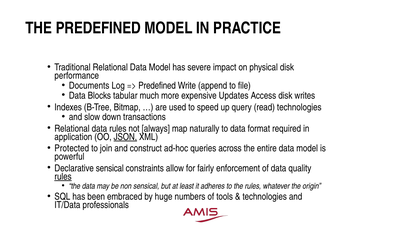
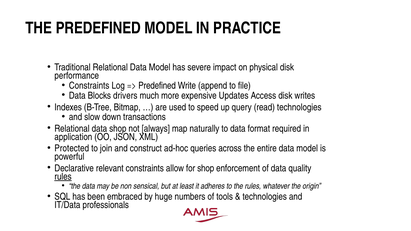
Documents: Documents -> Constraints (89, 86)
tabular: tabular -> drivers (125, 96)
data rules: rules -> shop (118, 129)
JSON underline: present -> none (125, 137)
Declarative sensical: sensical -> relevant (110, 168)
for fairly: fairly -> shop (206, 168)
